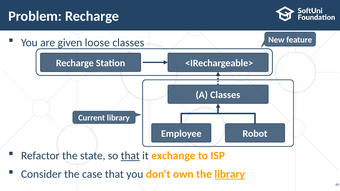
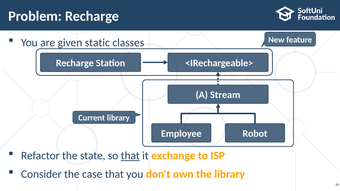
loose: loose -> static (97, 43)
A Classes: Classes -> Stream (225, 95)
library underline: present -> none (230, 174)
